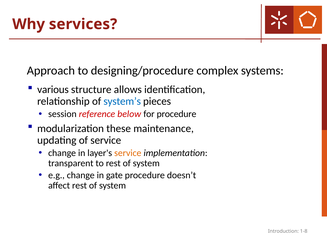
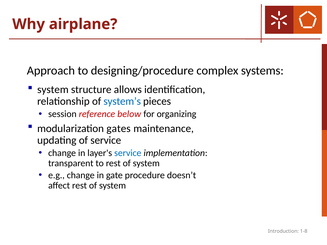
services: services -> airplane (83, 24)
various: various -> system (53, 90)
for procedure: procedure -> organizing (177, 114)
these: these -> gates (119, 129)
service colour: orange -> blue (128, 153)
